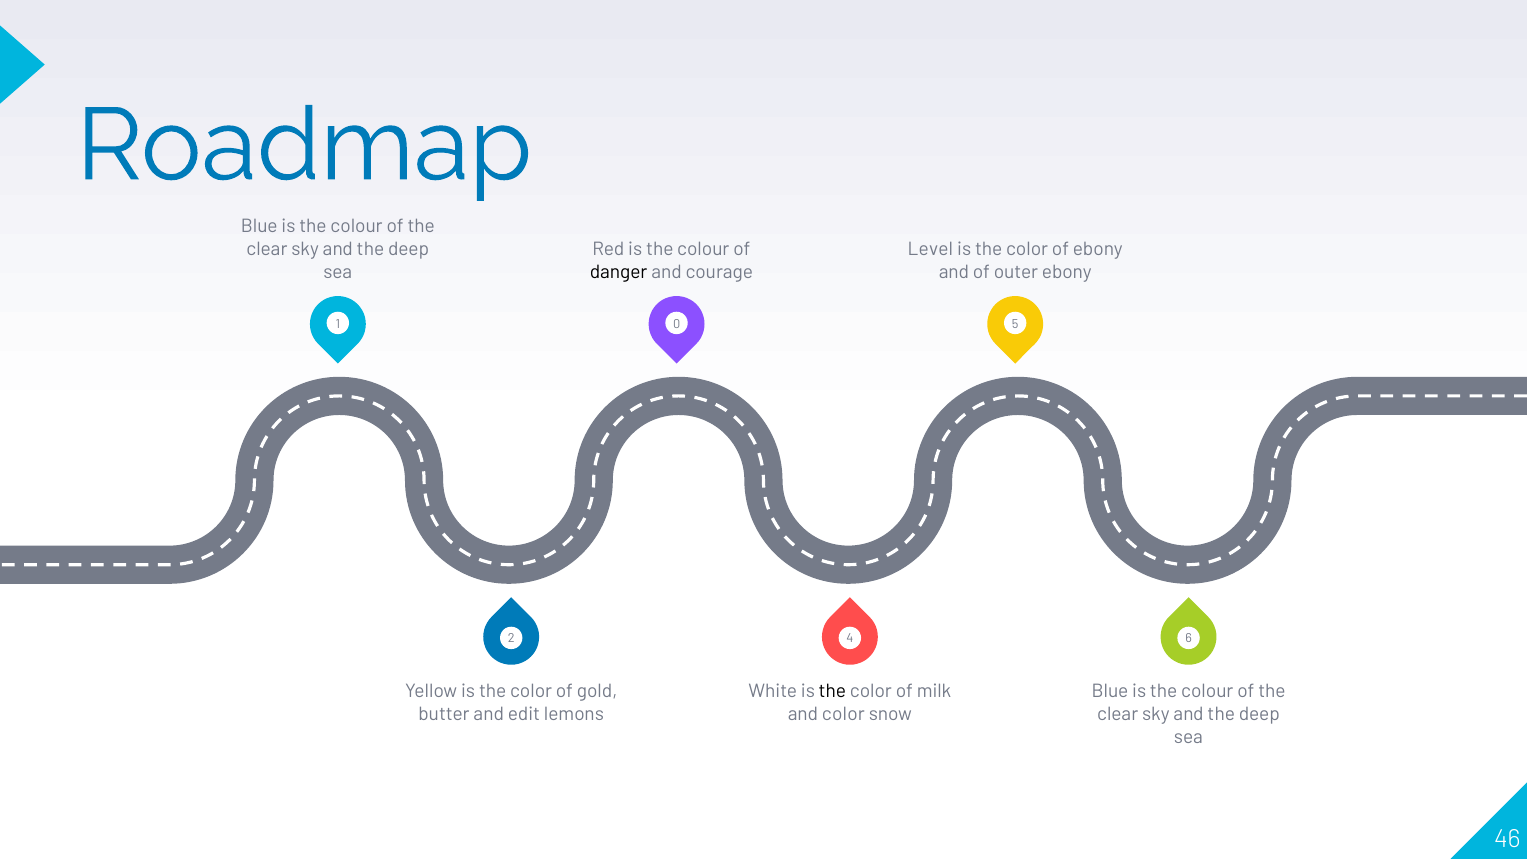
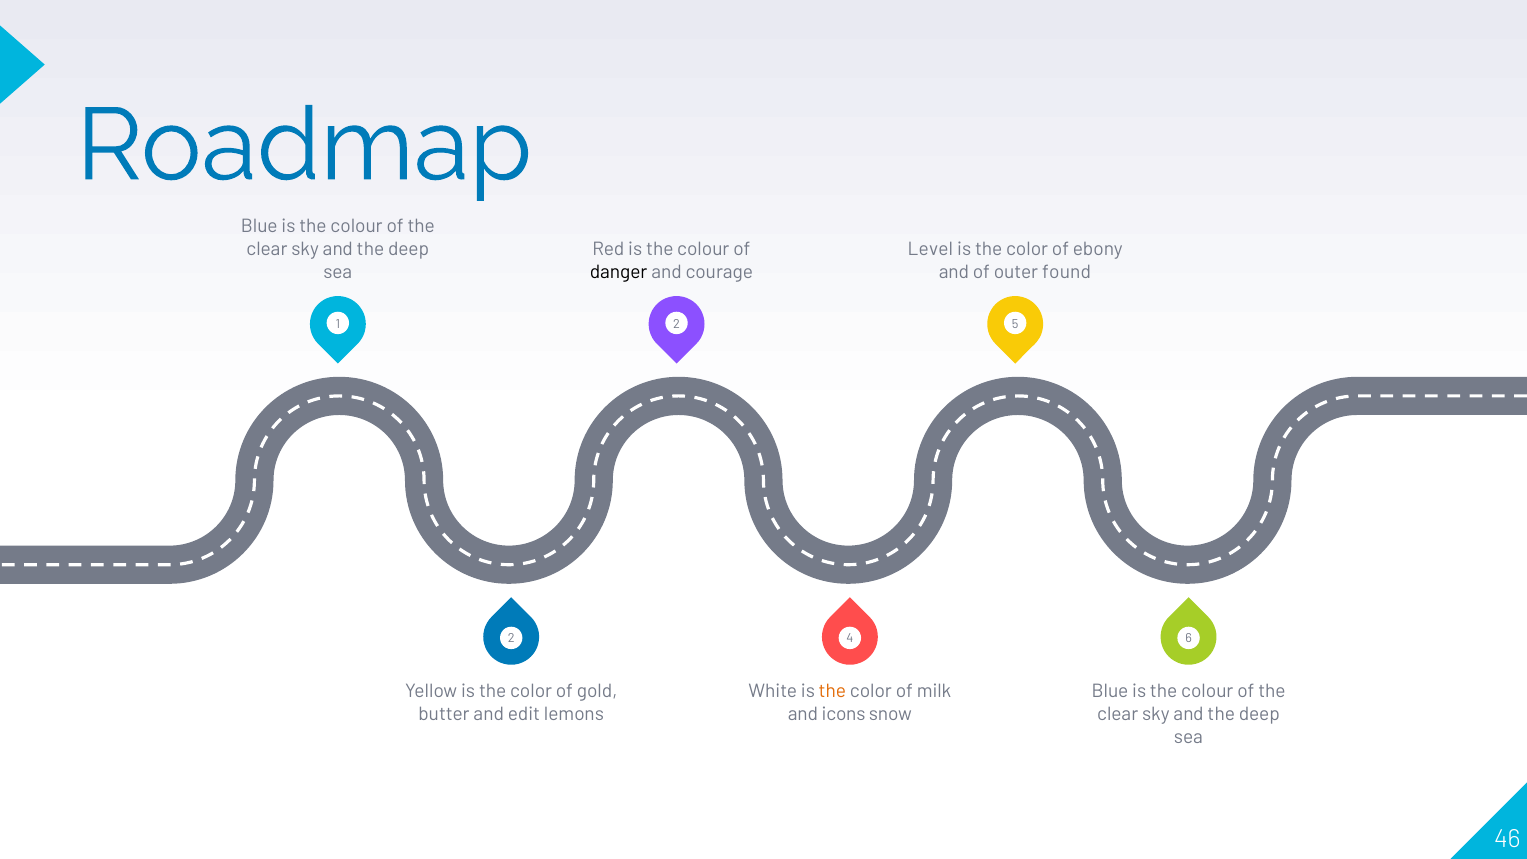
outer ebony: ebony -> found (1067, 272)
1 0: 0 -> 2 (677, 324)
the colour: black -> orange (832, 691)
and color: color -> icons (844, 714)
